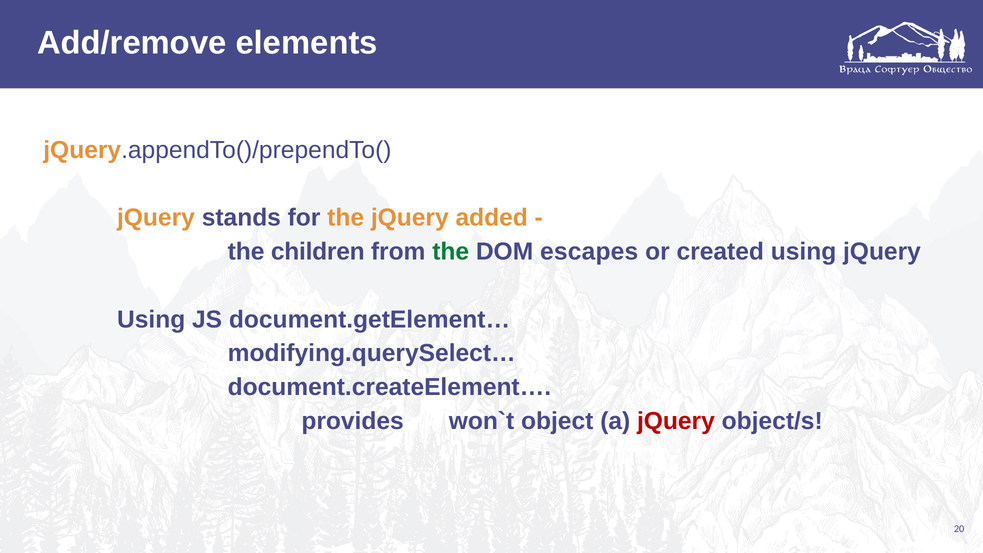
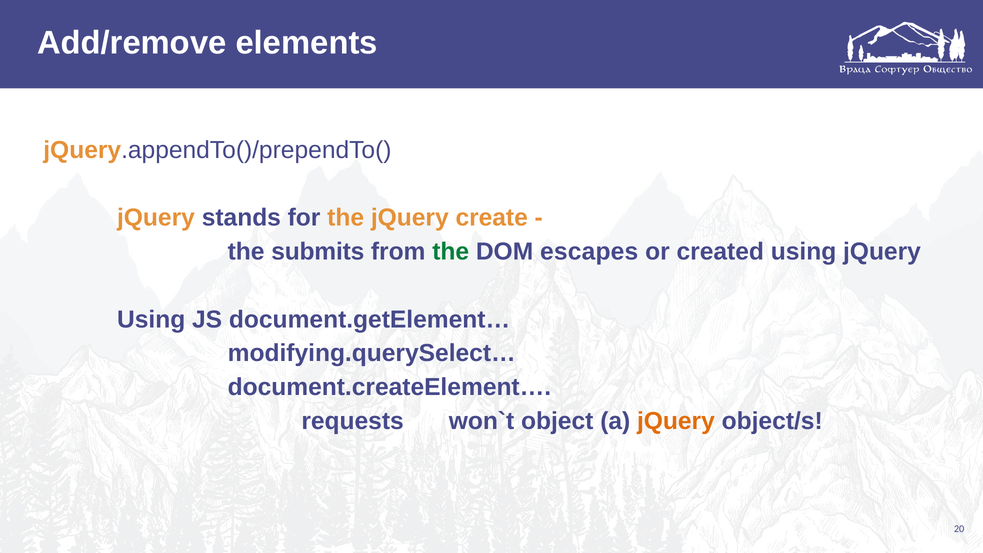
added: added -> create (492, 218)
children: children -> submits (318, 252)
provides: provides -> requests (353, 421)
jQuery colour: red -> orange (676, 421)
